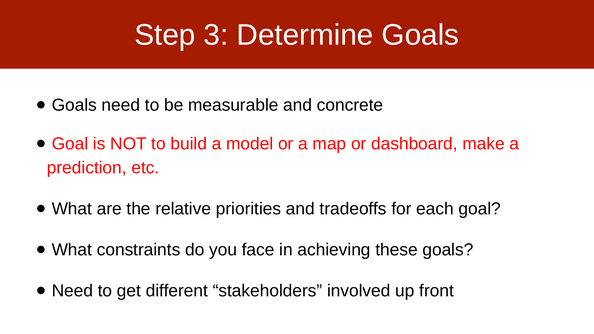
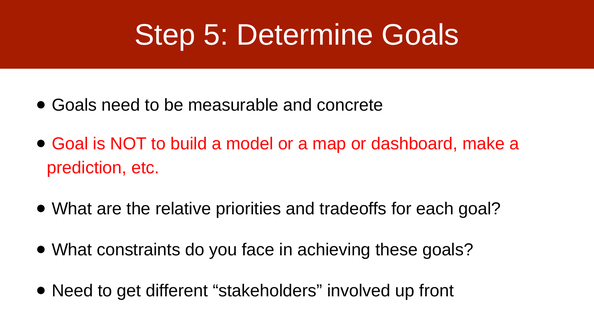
3: 3 -> 5 (216, 35)
